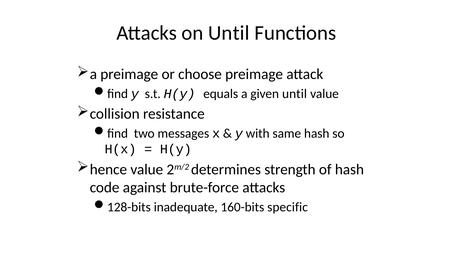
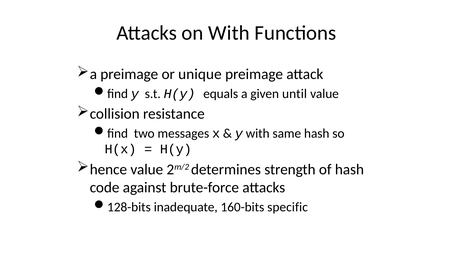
on Until: Until -> With (229, 33)
choose: choose -> unique (200, 74)
